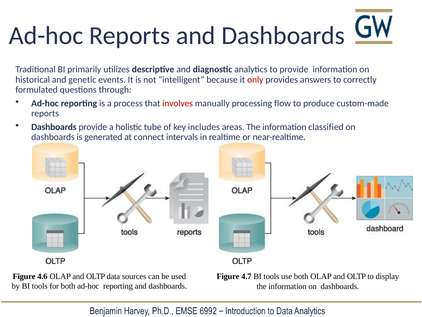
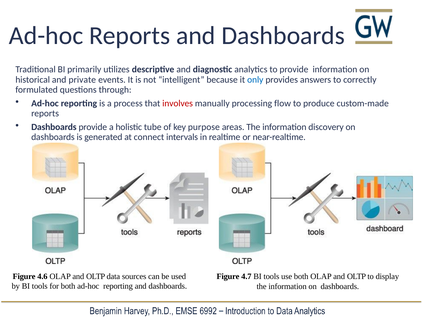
genetic: genetic -> private (82, 80)
only colour: red -> blue (255, 80)
includes: includes -> purpose (204, 127)
classified: classified -> discovery (326, 127)
